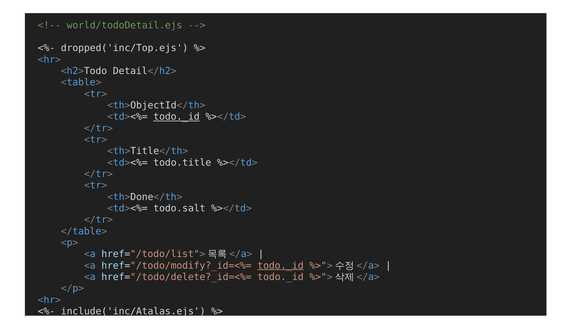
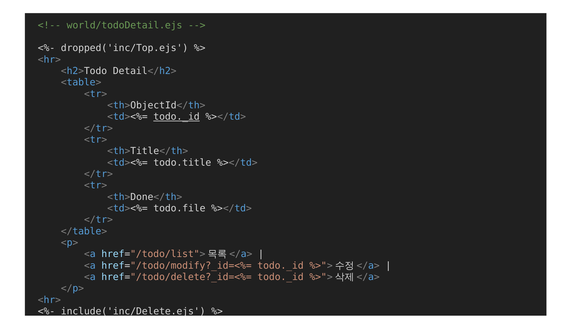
todo.salt: todo.salt -> todo.file (179, 208)
todo._id underline: present -> none (281, 265)
include('inc/Atalas.ejs: include('inc/Atalas.ejs -> include('inc/Delete.ejs (133, 311)
